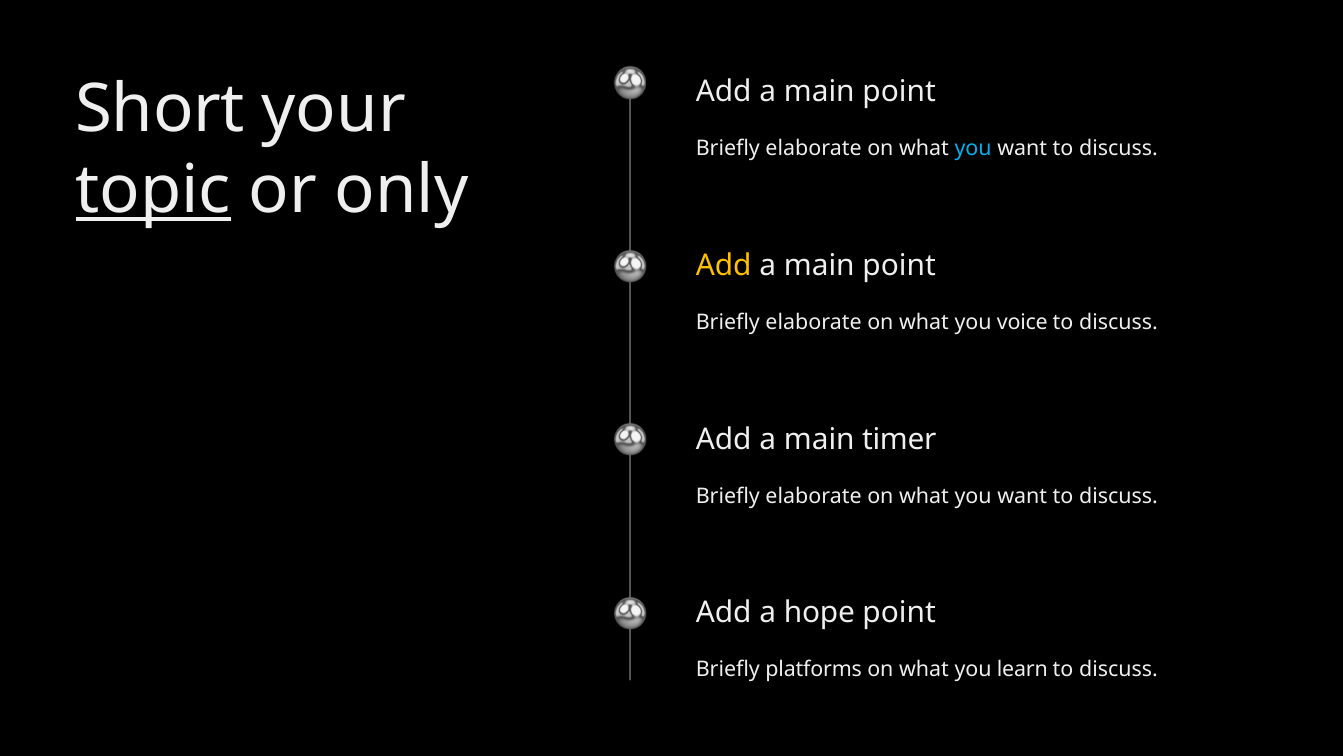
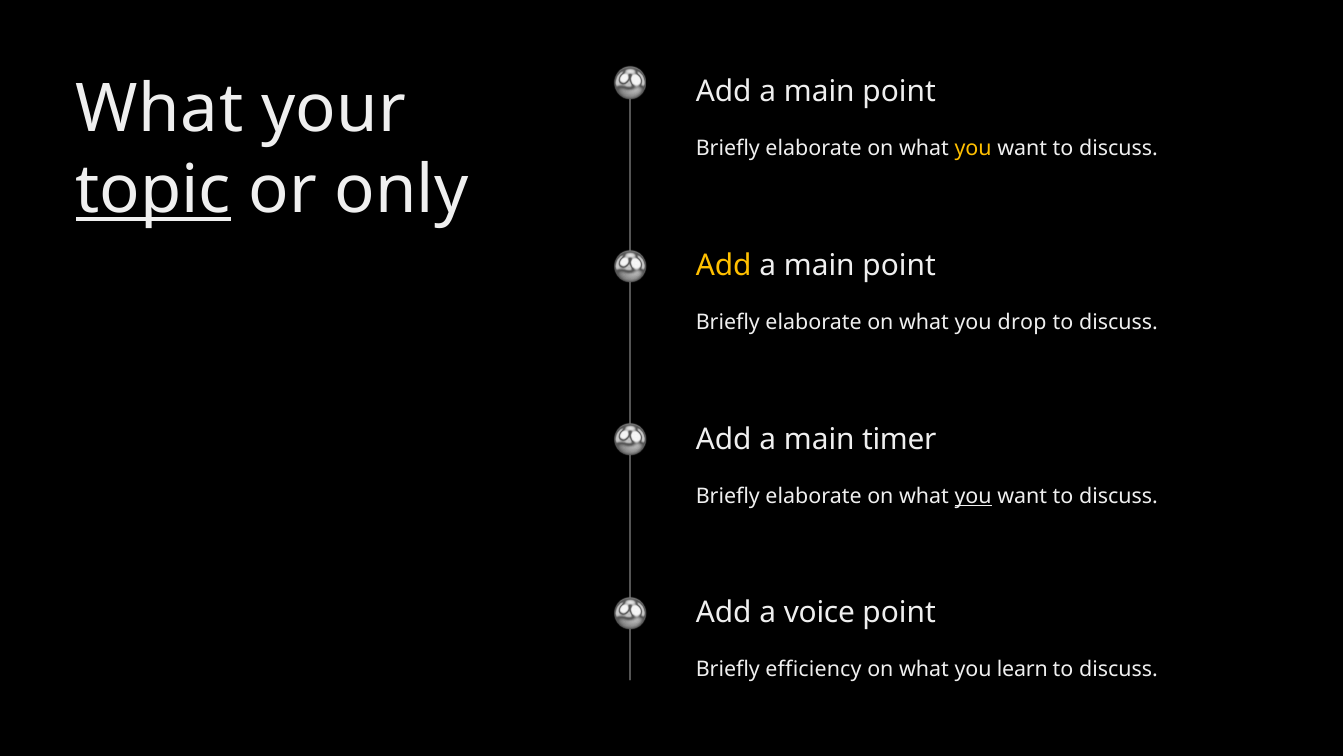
Short: Short -> What (160, 109)
you colour: light blue -> yellow (973, 149)
voice: voice -> drop (1022, 322)
you underline: none -> present (973, 496)
hope: hope -> voice (819, 612)
platforms: platforms -> efficiency (814, 669)
